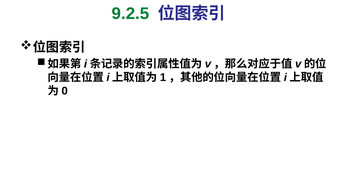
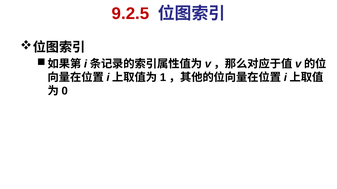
9.2.5 colour: green -> red (130, 14)
